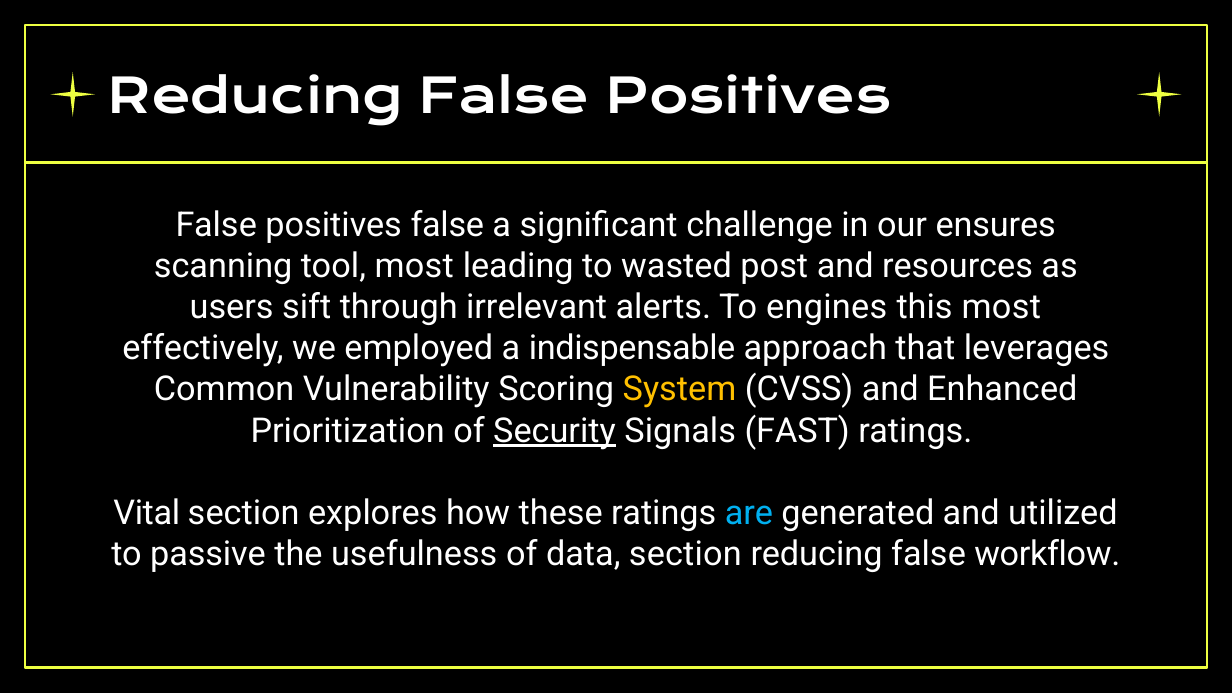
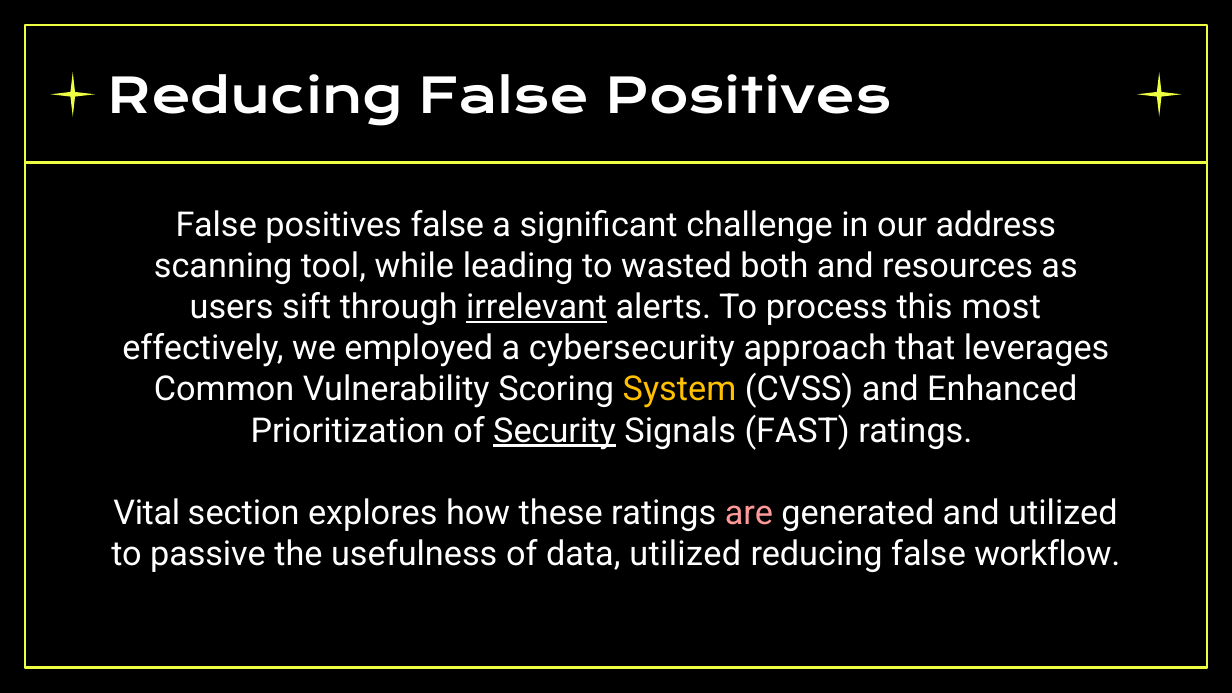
ensures: ensures -> address (996, 225)
tool most: most -> while (414, 266)
post: post -> both (774, 266)
irrelevant underline: none -> present (537, 308)
engines: engines -> process (827, 308)
indispensable: indispensable -> cybersecurity (632, 349)
are colour: light blue -> pink (749, 513)
data section: section -> utilized (685, 554)
